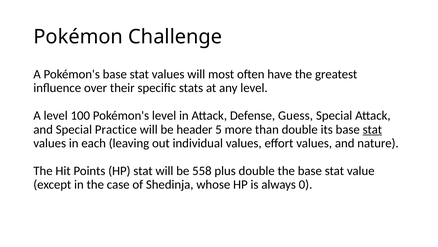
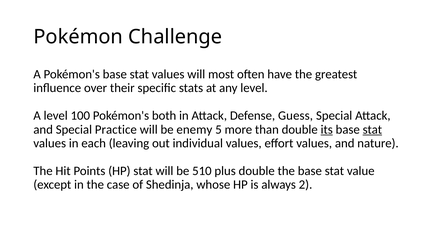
Pokémon's level: level -> both (164, 115)
header: header -> enemy (194, 129)
its underline: none -> present (327, 129)
558: 558 -> 510 (202, 170)
0: 0 -> 2 (306, 184)
